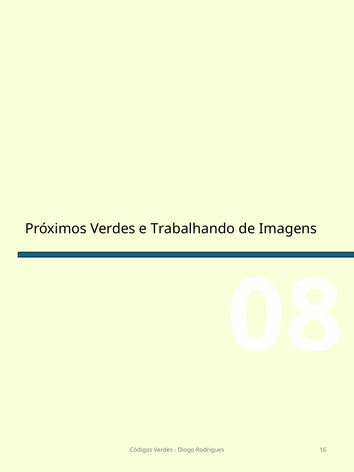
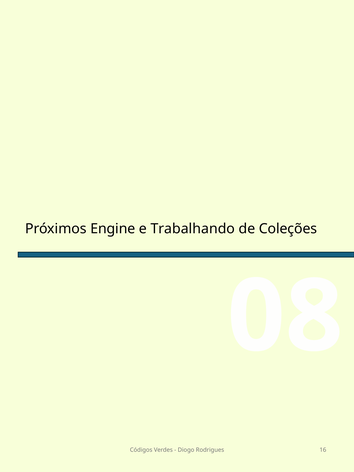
Próximos Verdes: Verdes -> Engine (113, 229)
Imagens: Imagens -> Coleções (288, 229)
